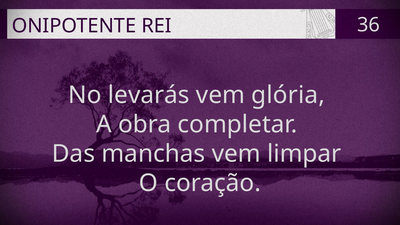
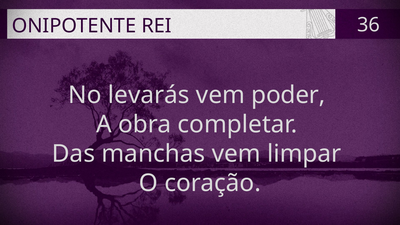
glória: glória -> poder (288, 95)
